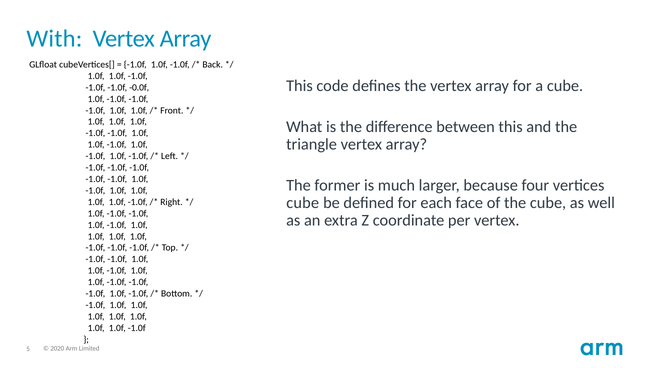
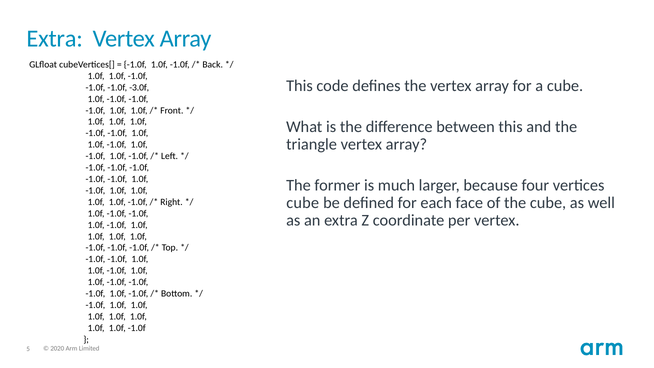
With: With -> Extra (55, 38)
-0.0f: -0.0f -> -3.0f (139, 87)
